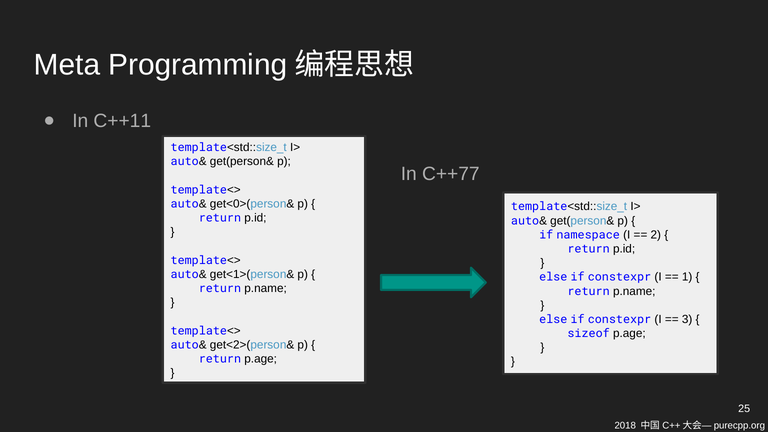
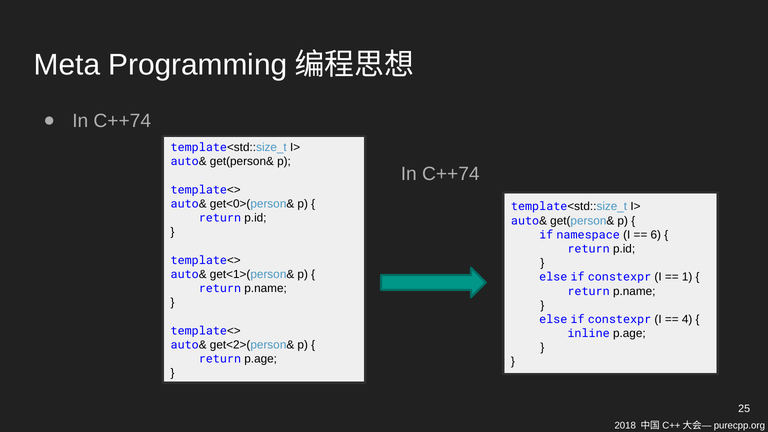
C++11: C++11 -> C++74 (122, 121)
C++77: C++77 -> C++74 (451, 174)
2: 2 -> 6 (656, 235)
3: 3 -> 4 (687, 319)
sizeof: sizeof -> inline (589, 333)
